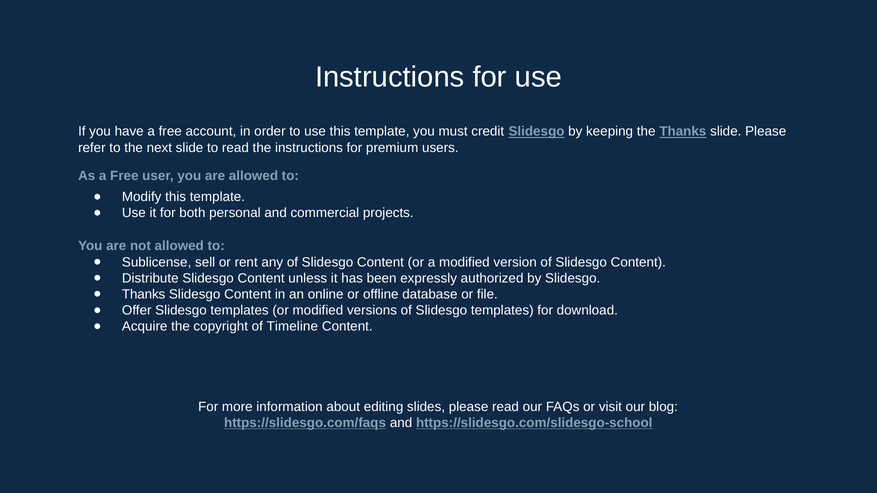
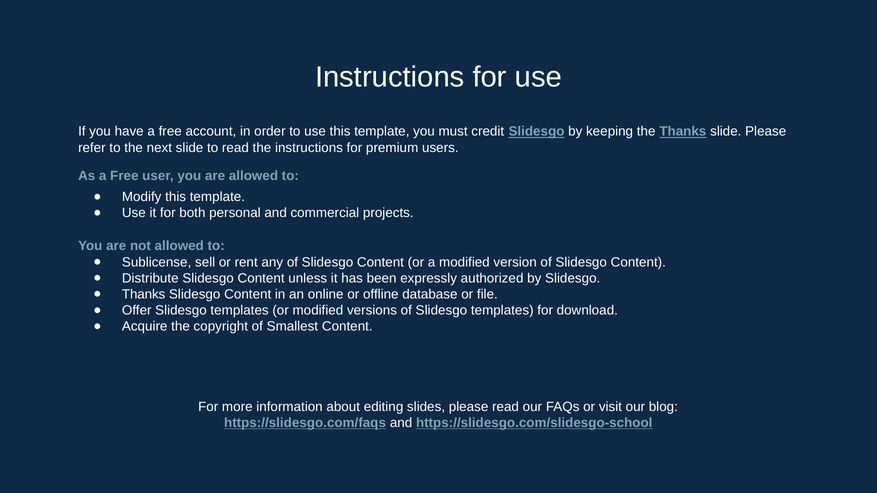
Timeline: Timeline -> Smallest (292, 327)
